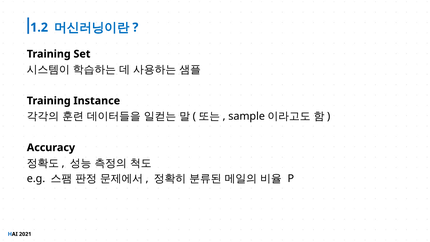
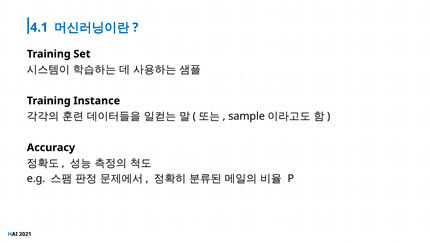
1.2: 1.2 -> 4.1 (39, 27)
